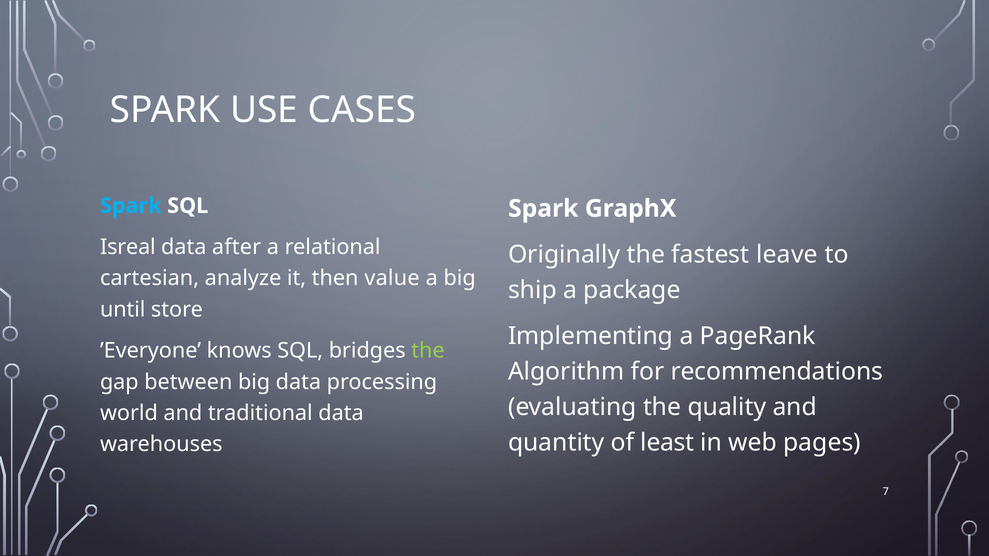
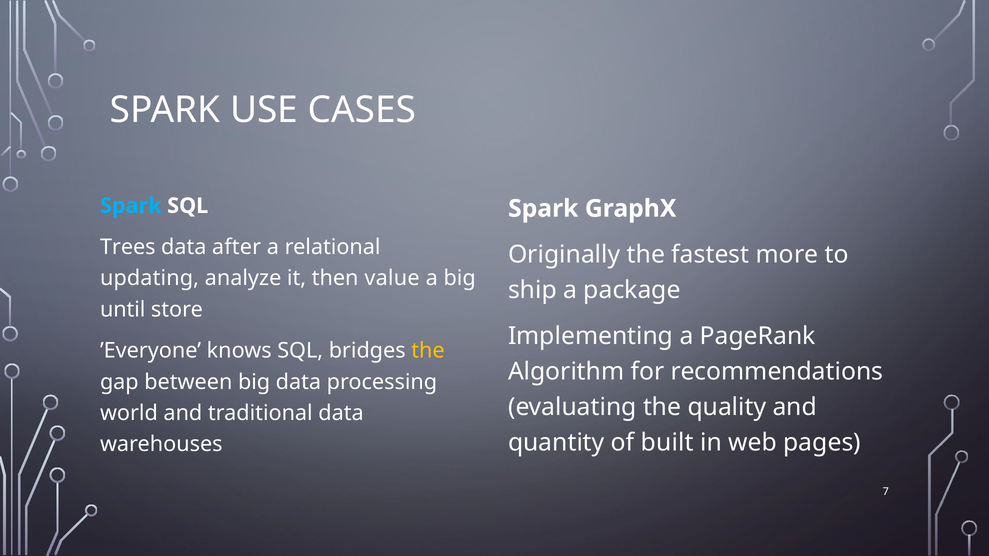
Isreal: Isreal -> Trees (128, 247)
leave: leave -> more (787, 255)
cartesian: cartesian -> updating (150, 278)
the colour: light green -> yellow (428, 351)
least: least -> built (667, 443)
